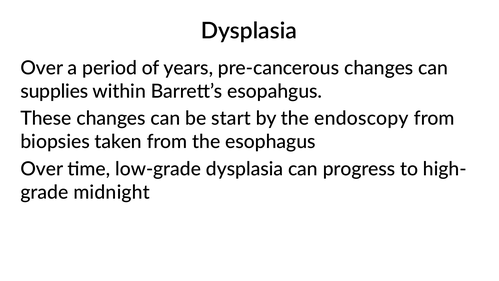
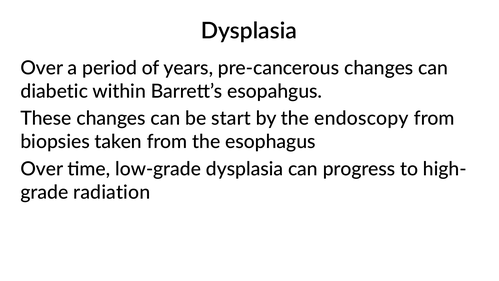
supplies: supplies -> diabetic (54, 91)
midnight: midnight -> radiation (112, 192)
